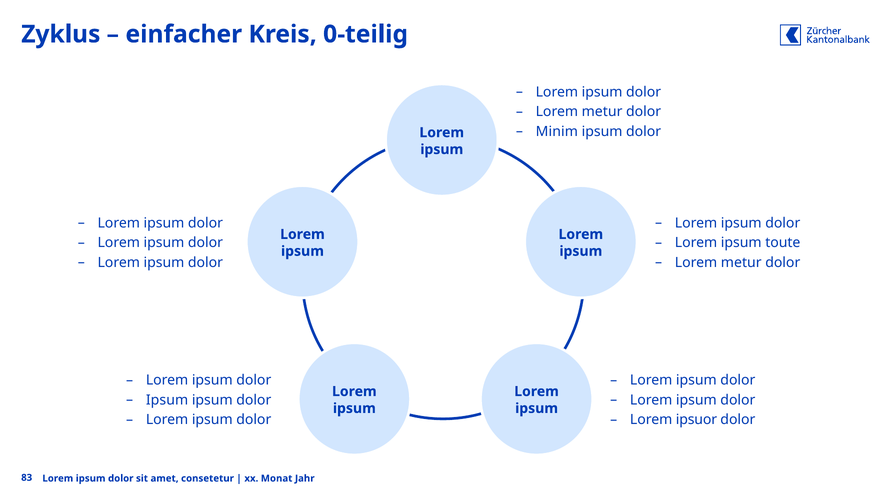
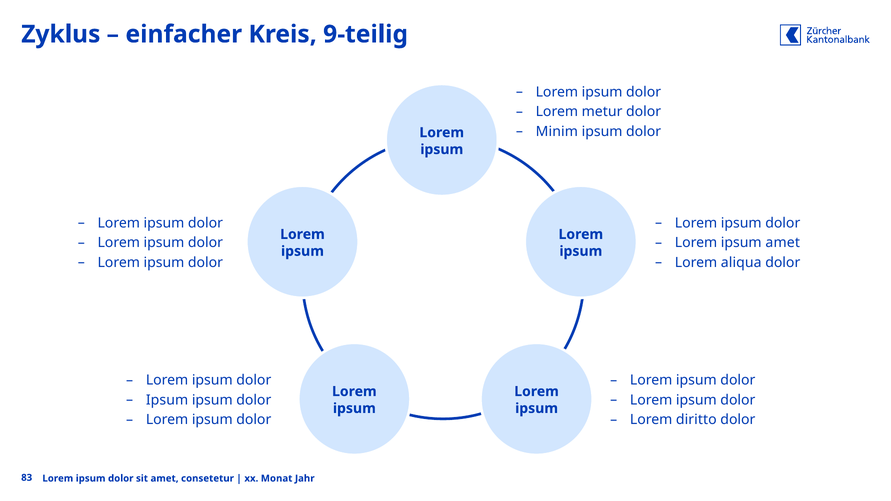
0-teilig: 0-teilig -> 9-teilig (366, 34)
ipsum toute: toute -> amet (783, 243)
metur: metur -> aliqua (741, 263)
ipsuor: ipsuor -> diritto (696, 420)
